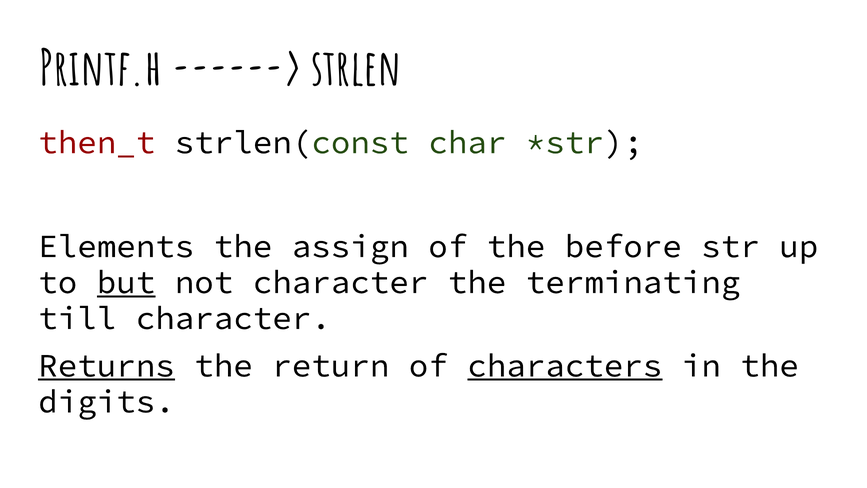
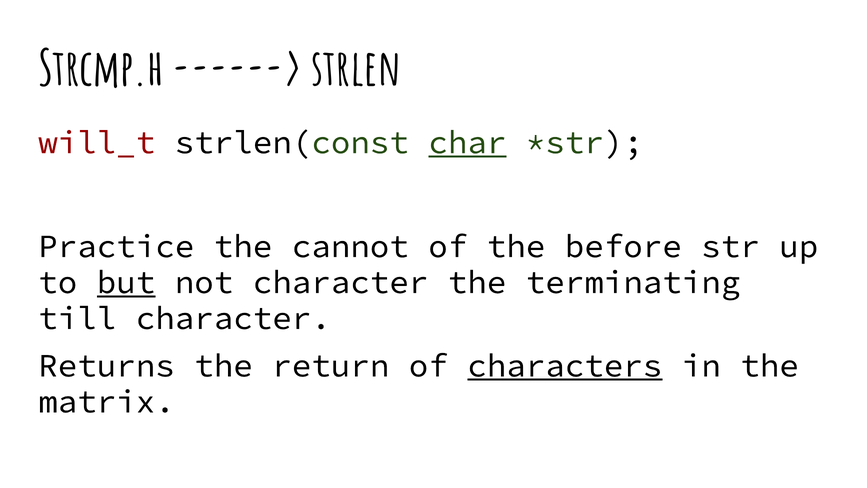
Printf.h: Printf.h -> Strcmp.h (101, 69)
then_t: then_t -> will_t (97, 142)
char underline: none -> present (467, 142)
Elements: Elements -> Practice (116, 246)
assign: assign -> cannot (350, 246)
Returns underline: present -> none (106, 365)
digits: digits -> matrix (106, 401)
